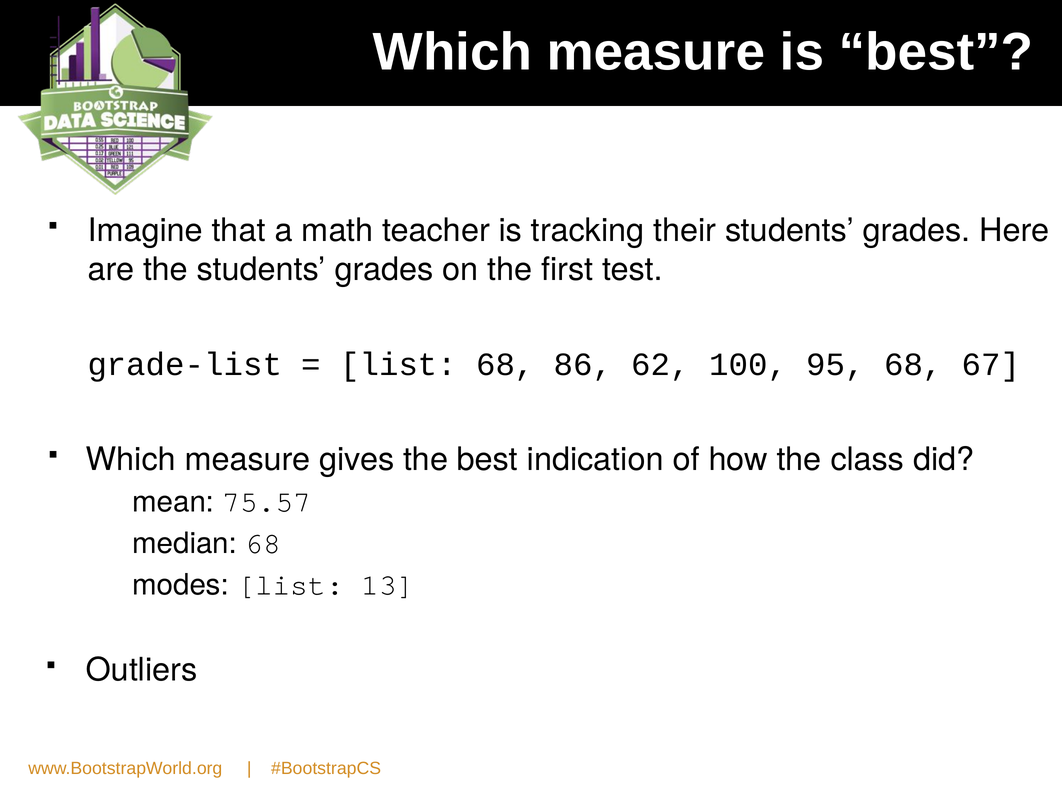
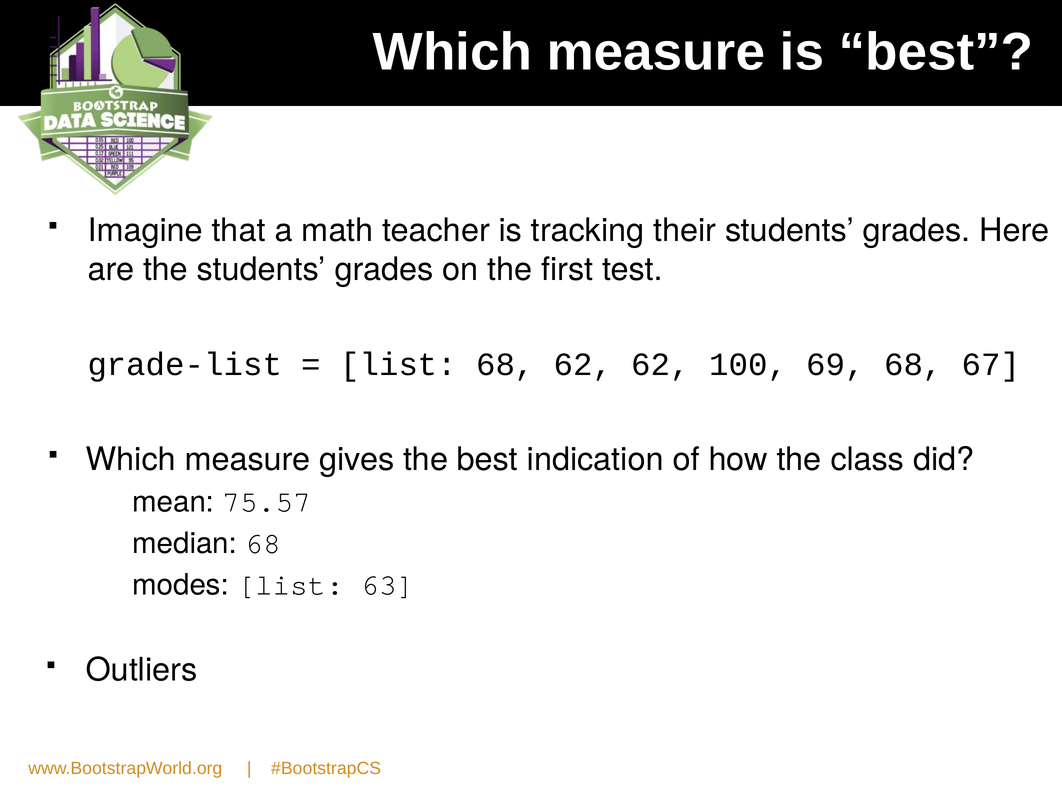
68 86: 86 -> 62 (583, 365)
95: 95 -> 69 (836, 365)
13: 13 -> 63 (388, 585)
